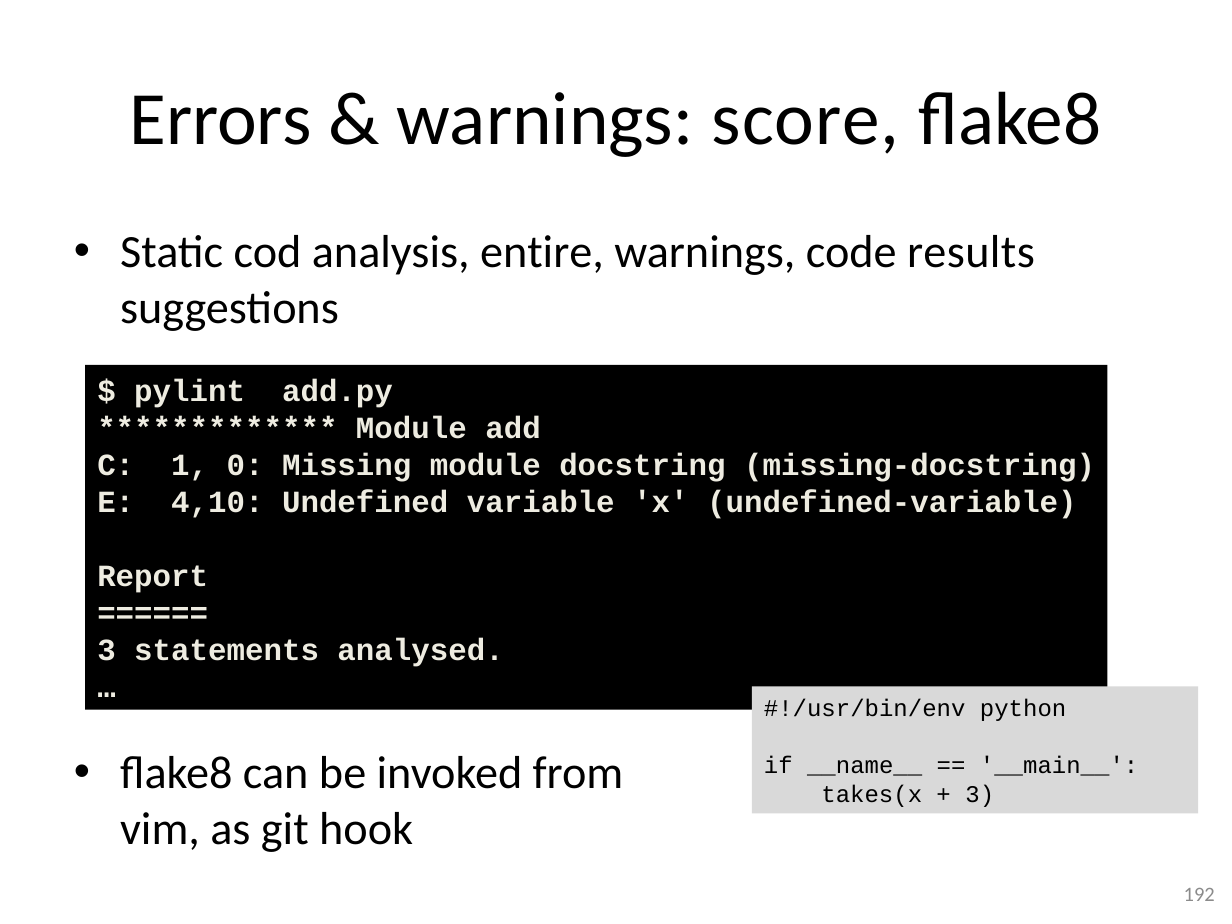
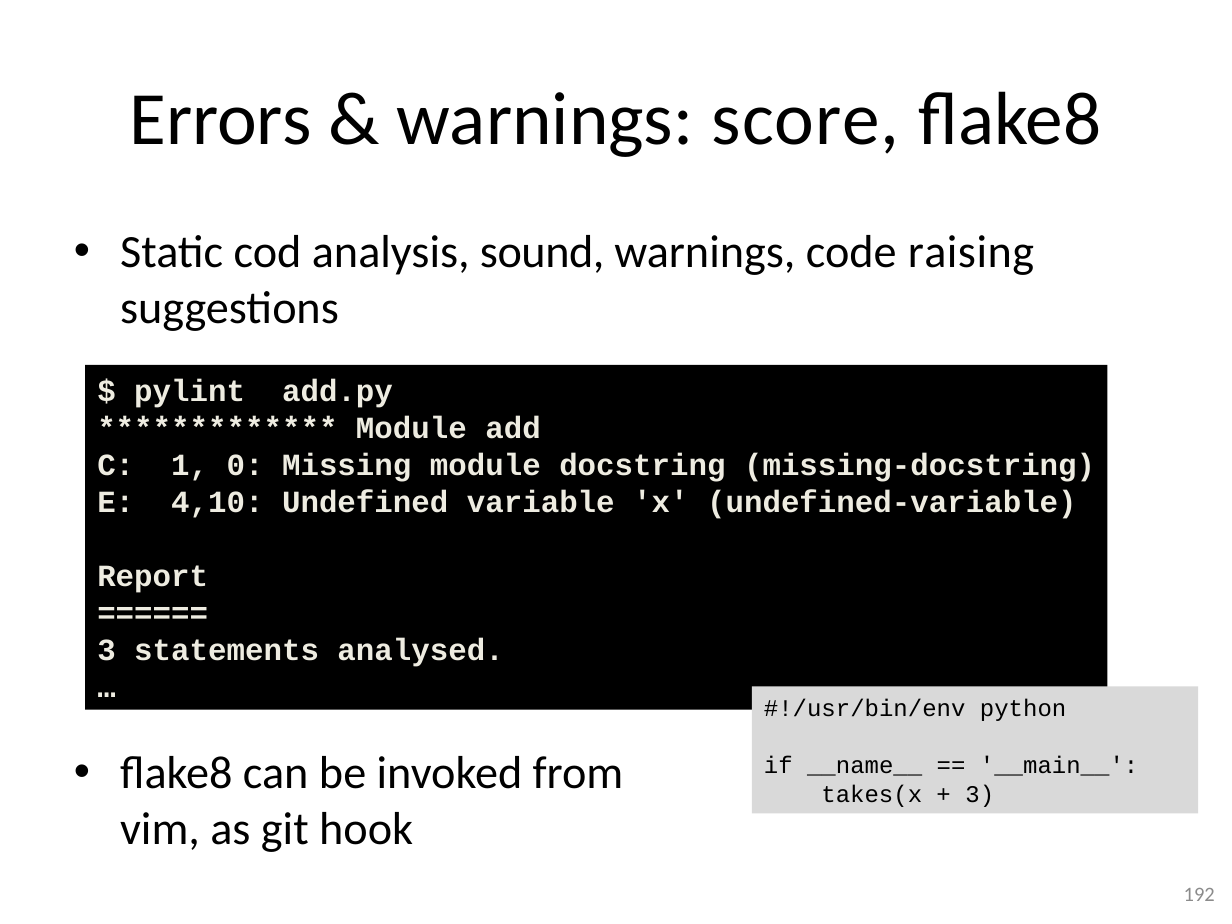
entire: entire -> sound (542, 253)
results: results -> raising (971, 253)
